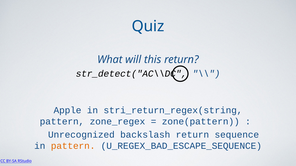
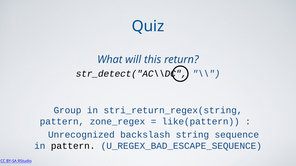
Apple: Apple -> Group (68, 111)
zone(pattern: zone(pattern -> like(pattern (201, 122)
backslash return: return -> string (192, 135)
pattern colour: orange -> black (73, 146)
